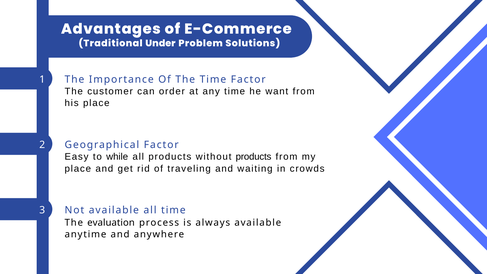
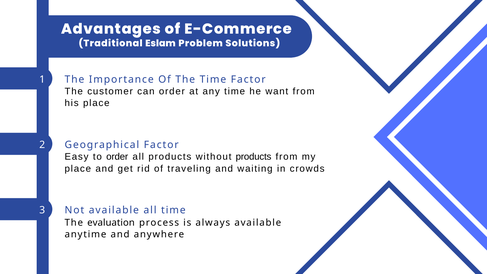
Under: Under -> Eslam (160, 43)
to while: while -> order (117, 157)
